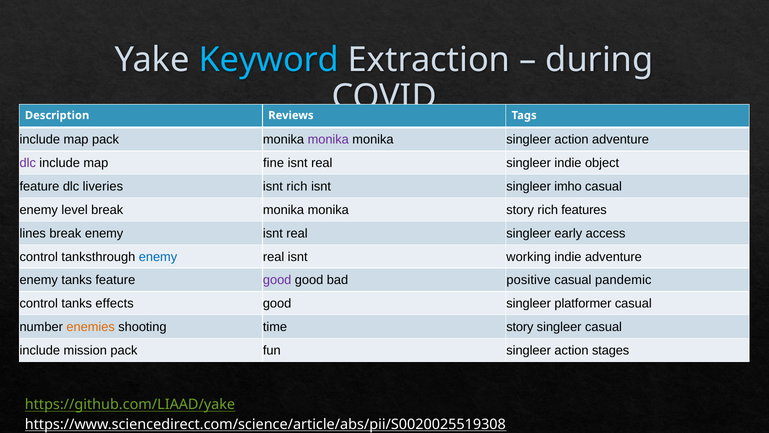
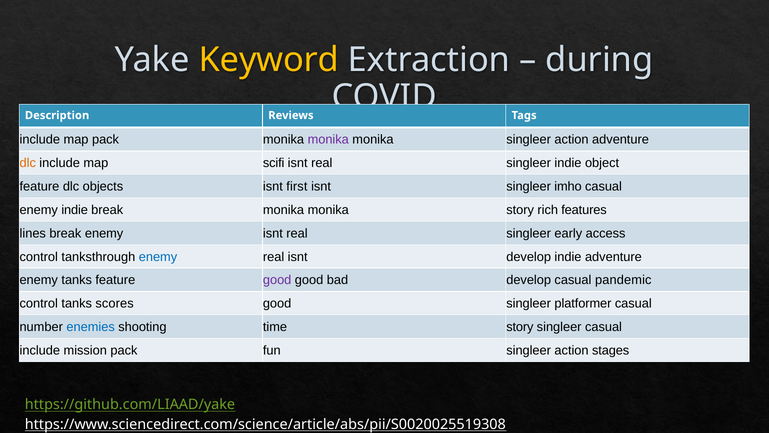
Keyword colour: light blue -> yellow (269, 60)
dlc colour: purple -> orange (28, 163)
fine: fine -> scifi (274, 163)
liveries: liveries -> objects (103, 186)
isnt rich: rich -> first (297, 186)
enemy level: level -> indie (75, 210)
isnt working: working -> develop (529, 257)
bad positive: positive -> develop (529, 280)
effects: effects -> scores (115, 303)
enemies colour: orange -> blue (91, 327)
